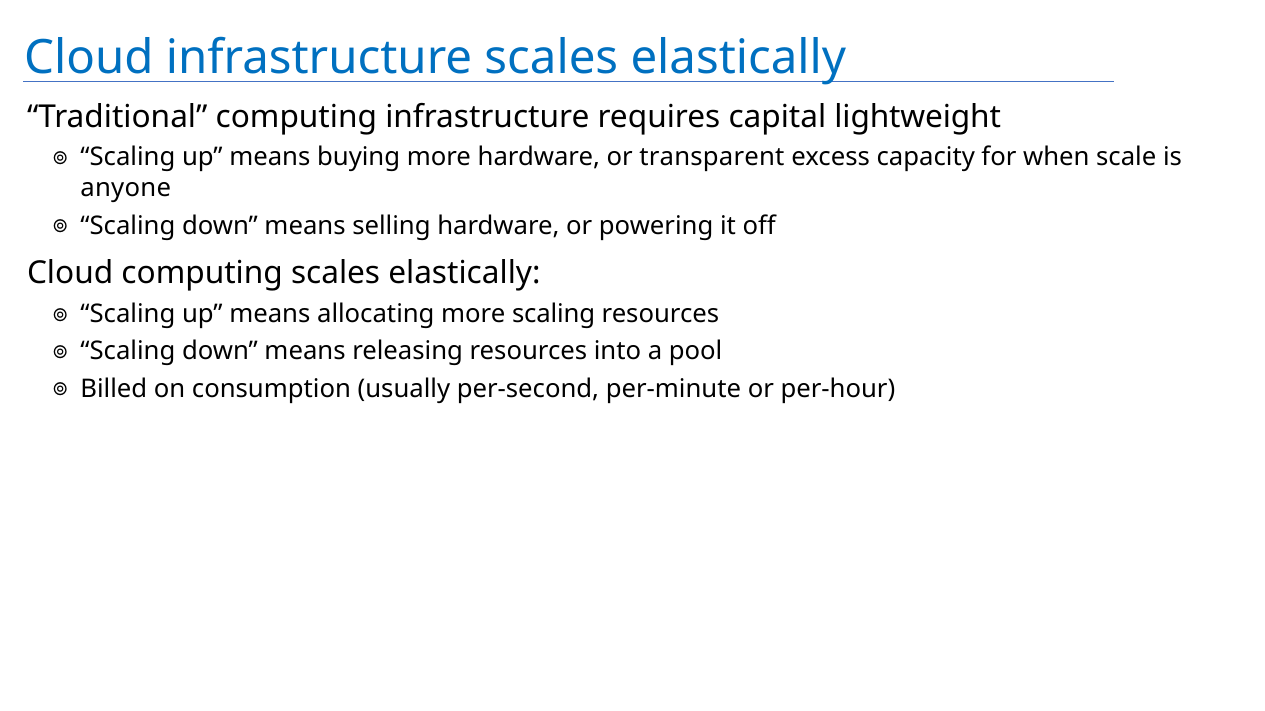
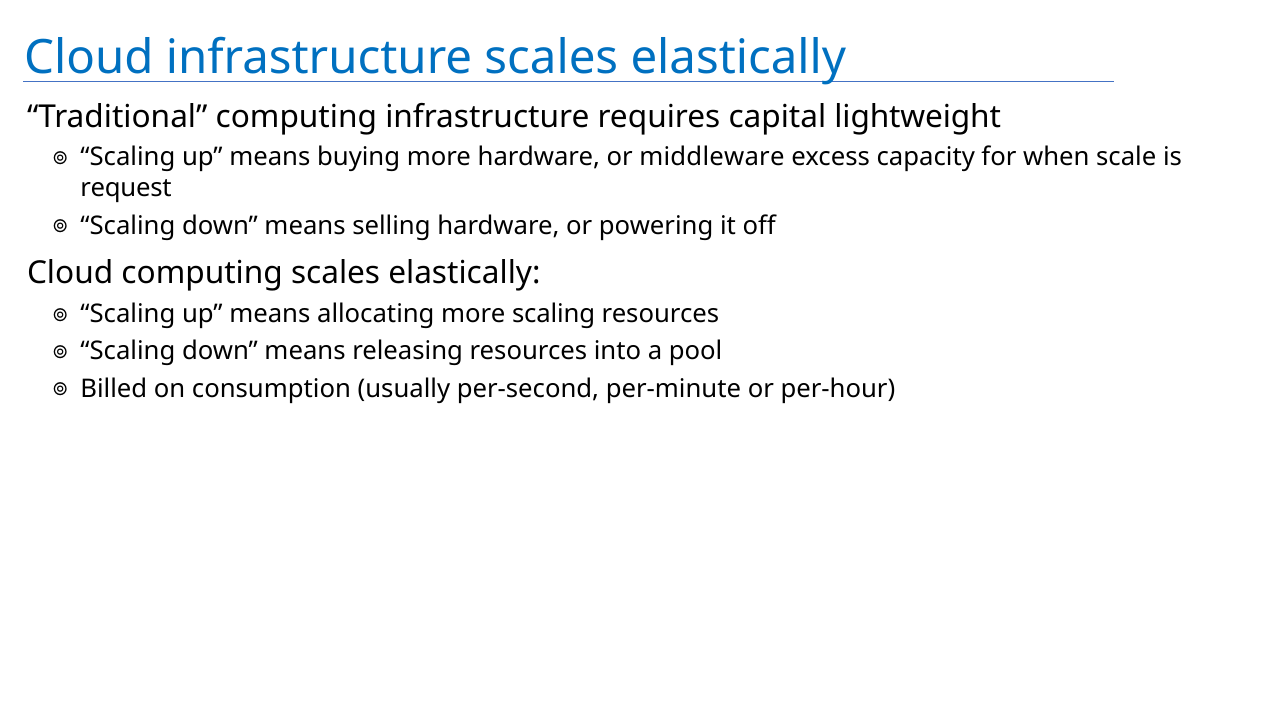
transparent: transparent -> middleware (712, 157)
anyone: anyone -> request (126, 188)
